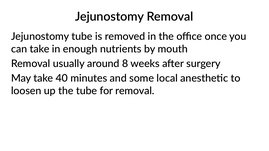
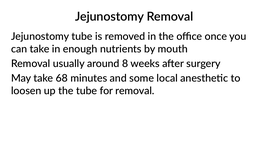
40: 40 -> 68 (62, 78)
